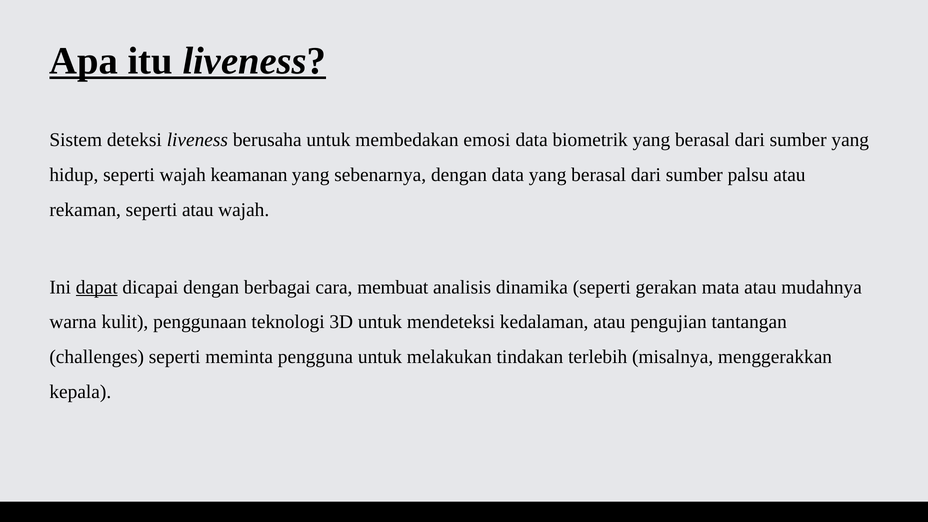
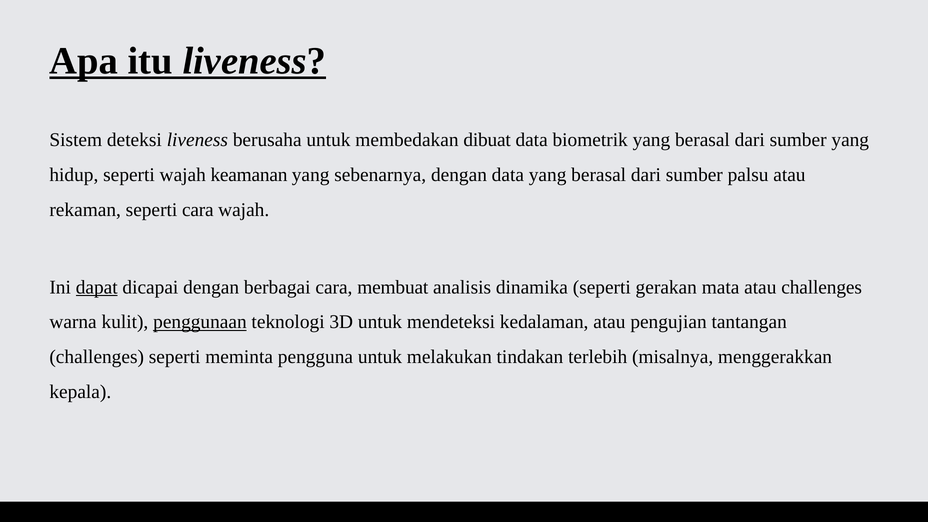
emosi: emosi -> dibuat (487, 140)
seperti atau: atau -> cara (198, 210)
atau mudahnya: mudahnya -> challenges (822, 287)
penggunaan underline: none -> present (200, 322)
